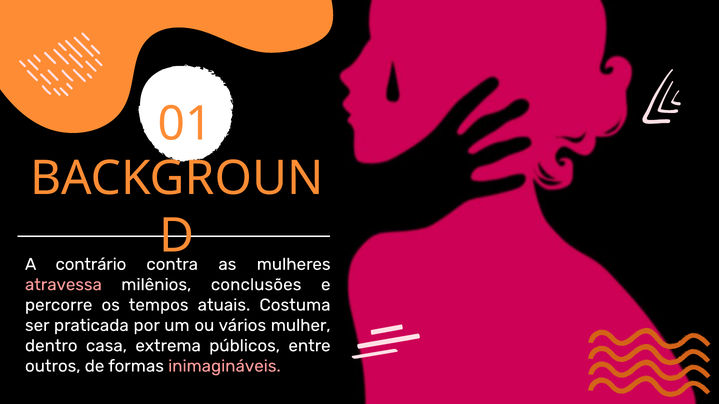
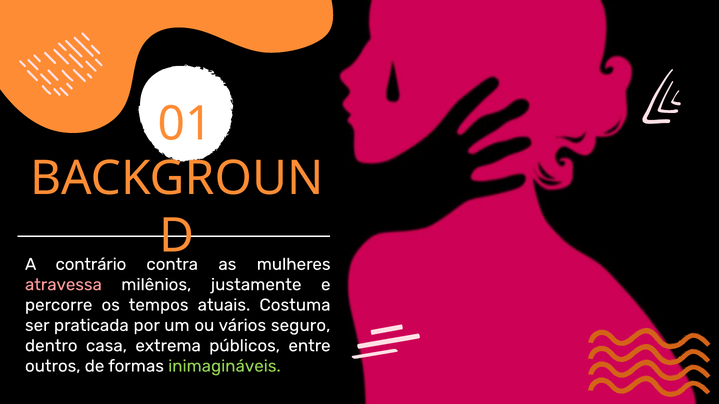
conclusões: conclusões -> justamente (256, 285)
mulher: mulher -> seguro (301, 326)
inimagináveis colour: pink -> light green (224, 366)
